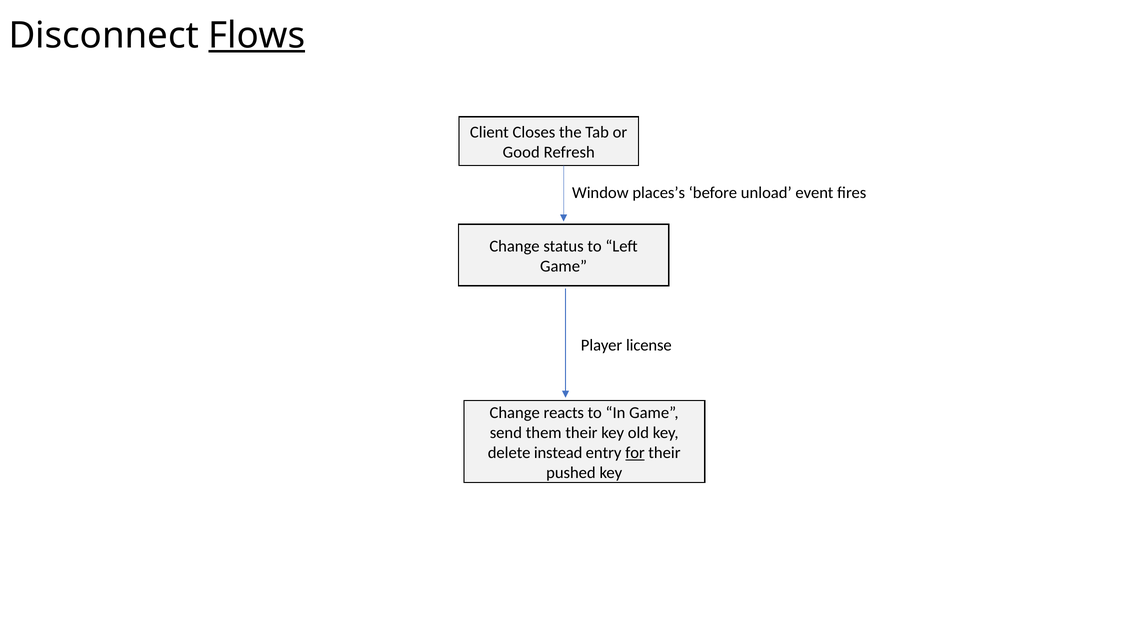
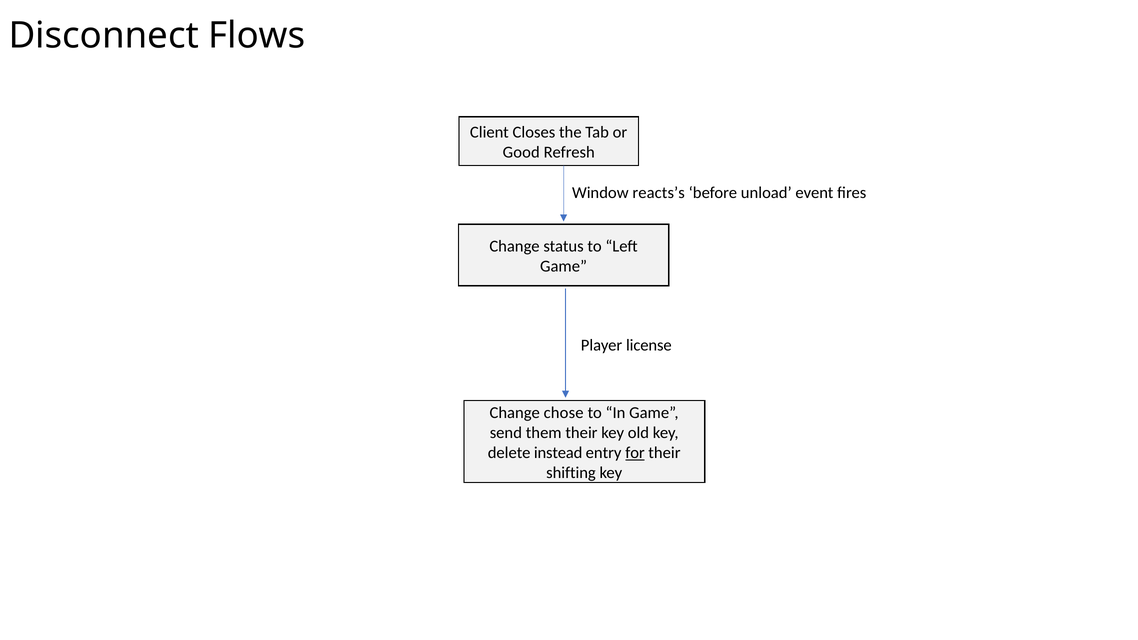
Flows underline: present -> none (257, 36)
places’s: places’s -> reacts’s (659, 193)
reacts: reacts -> chose (564, 413)
pushed: pushed -> shifting (571, 473)
